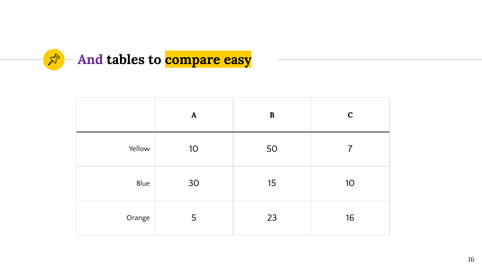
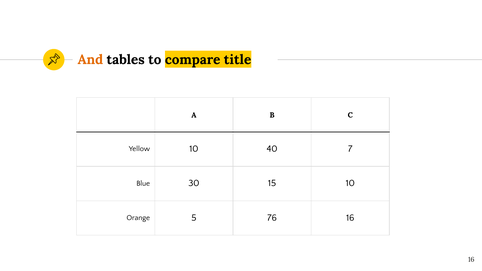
And colour: purple -> orange (90, 60)
easy: easy -> title (238, 60)
50: 50 -> 40 (272, 149)
23: 23 -> 76 (272, 218)
